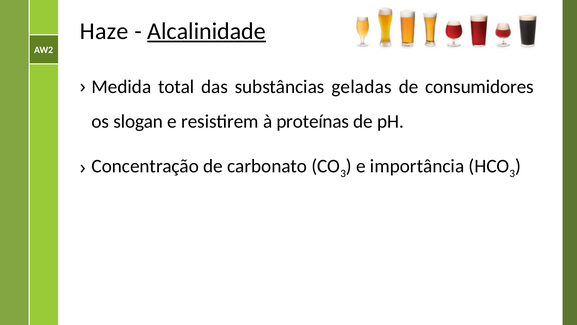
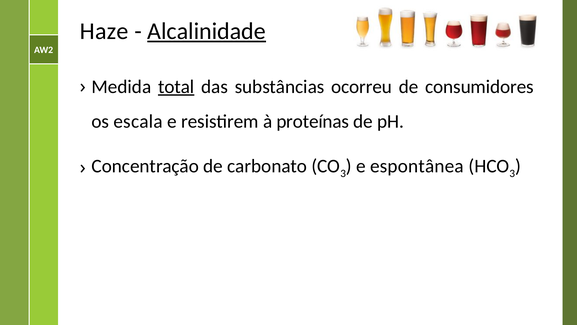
total underline: none -> present (176, 87)
geladas: geladas -> ocorreu (362, 87)
slogan: slogan -> escala (138, 121)
importância: importância -> espontânea (417, 166)
